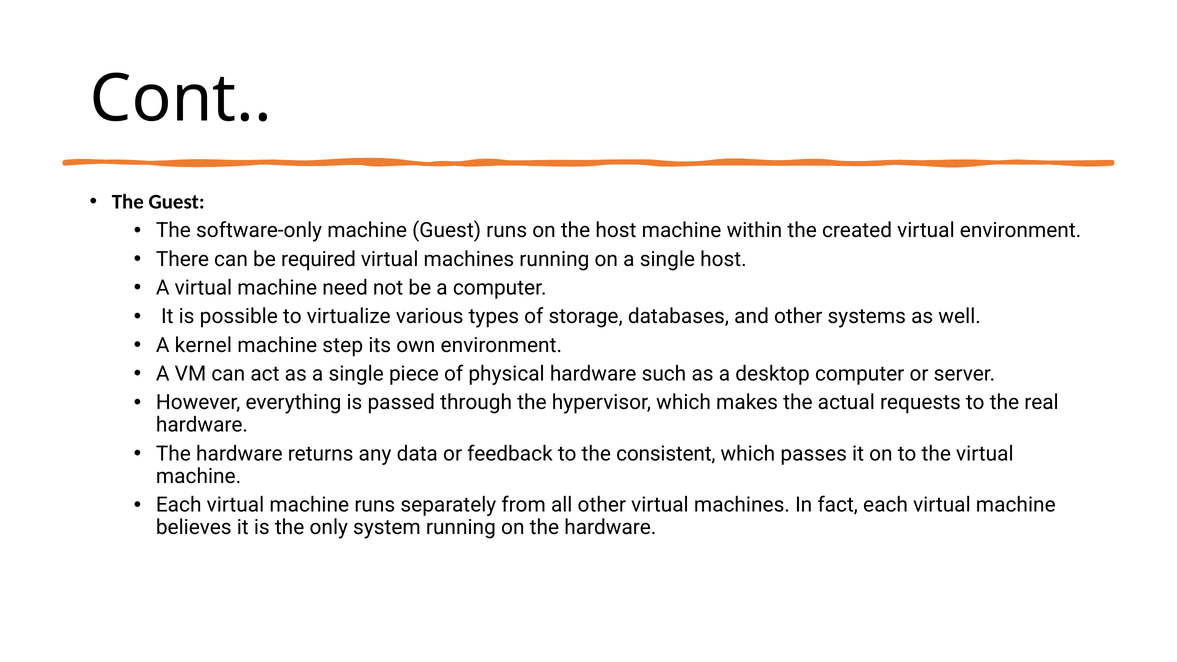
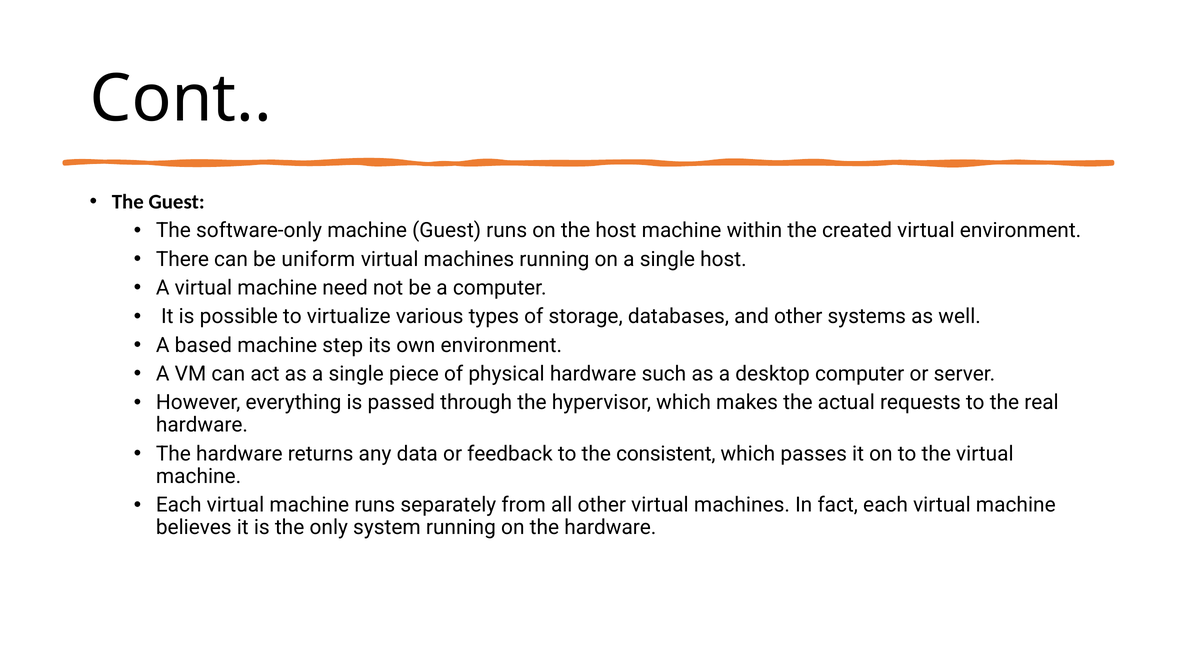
required: required -> uniform (318, 259)
kernel: kernel -> based (203, 345)
